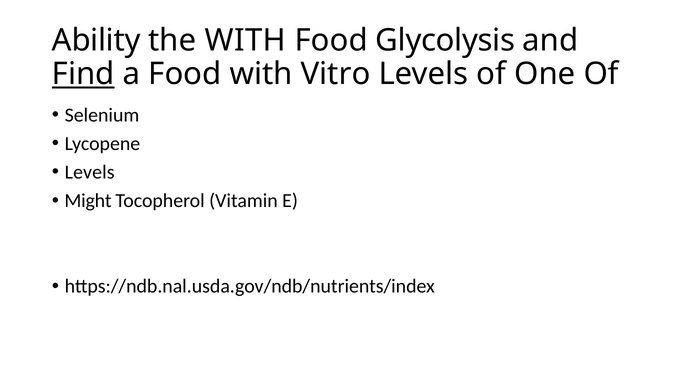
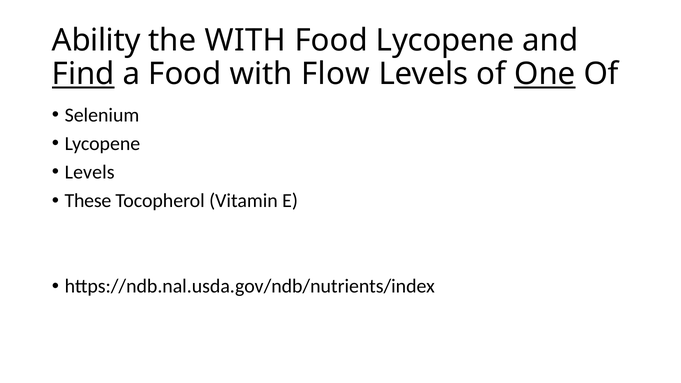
Food Glycolysis: Glycolysis -> Lycopene (445, 40)
Vitro: Vitro -> Flow (335, 74)
One underline: none -> present (545, 74)
Might: Might -> These (88, 201)
